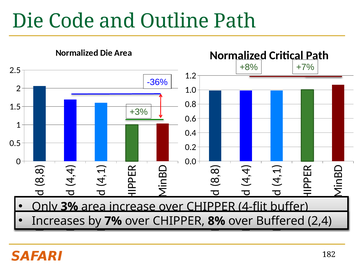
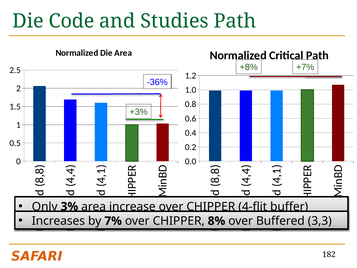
Outline: Outline -> Studies (174, 21)
2,4: 2,4 -> 3,3 (320, 221)
